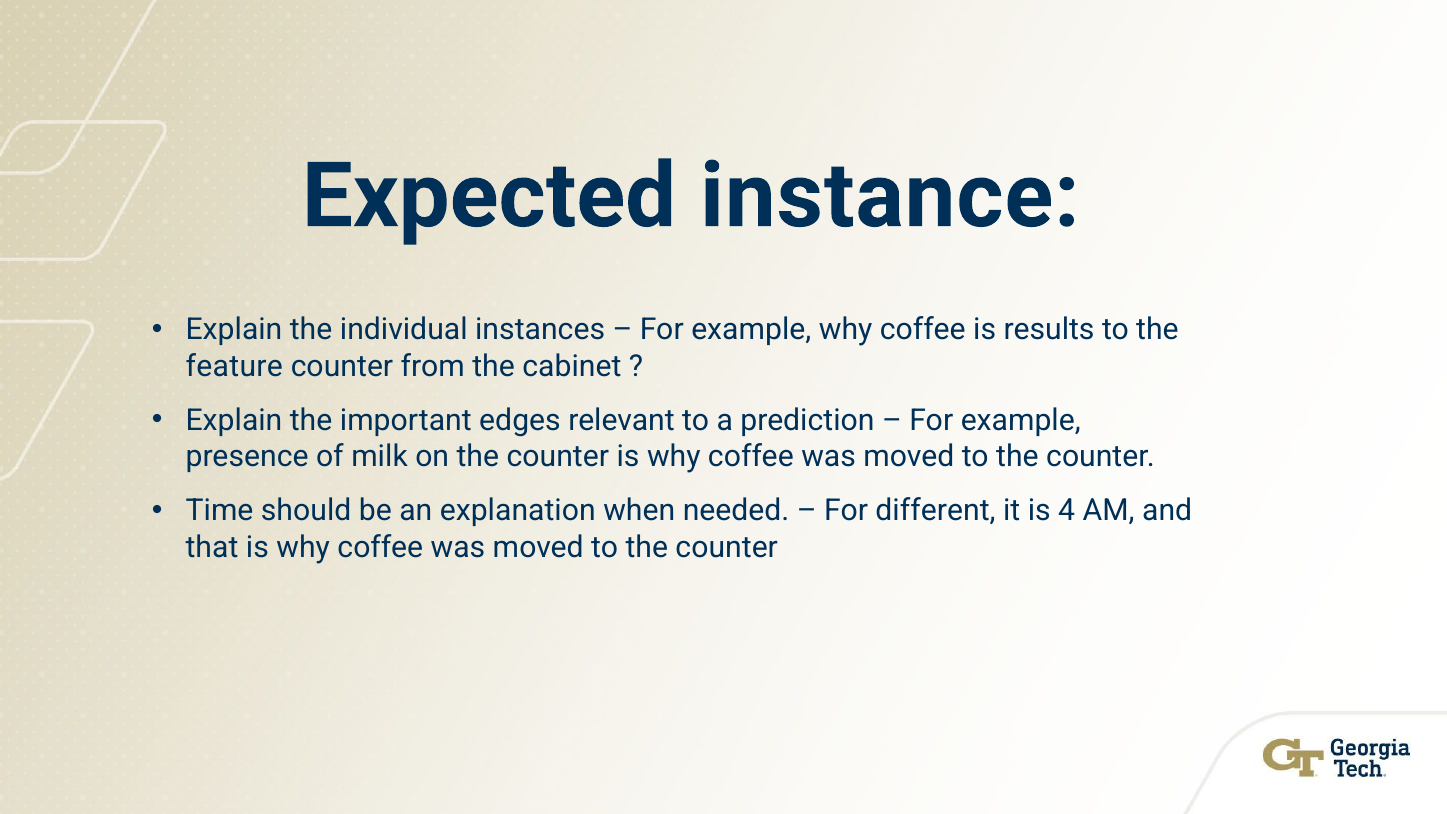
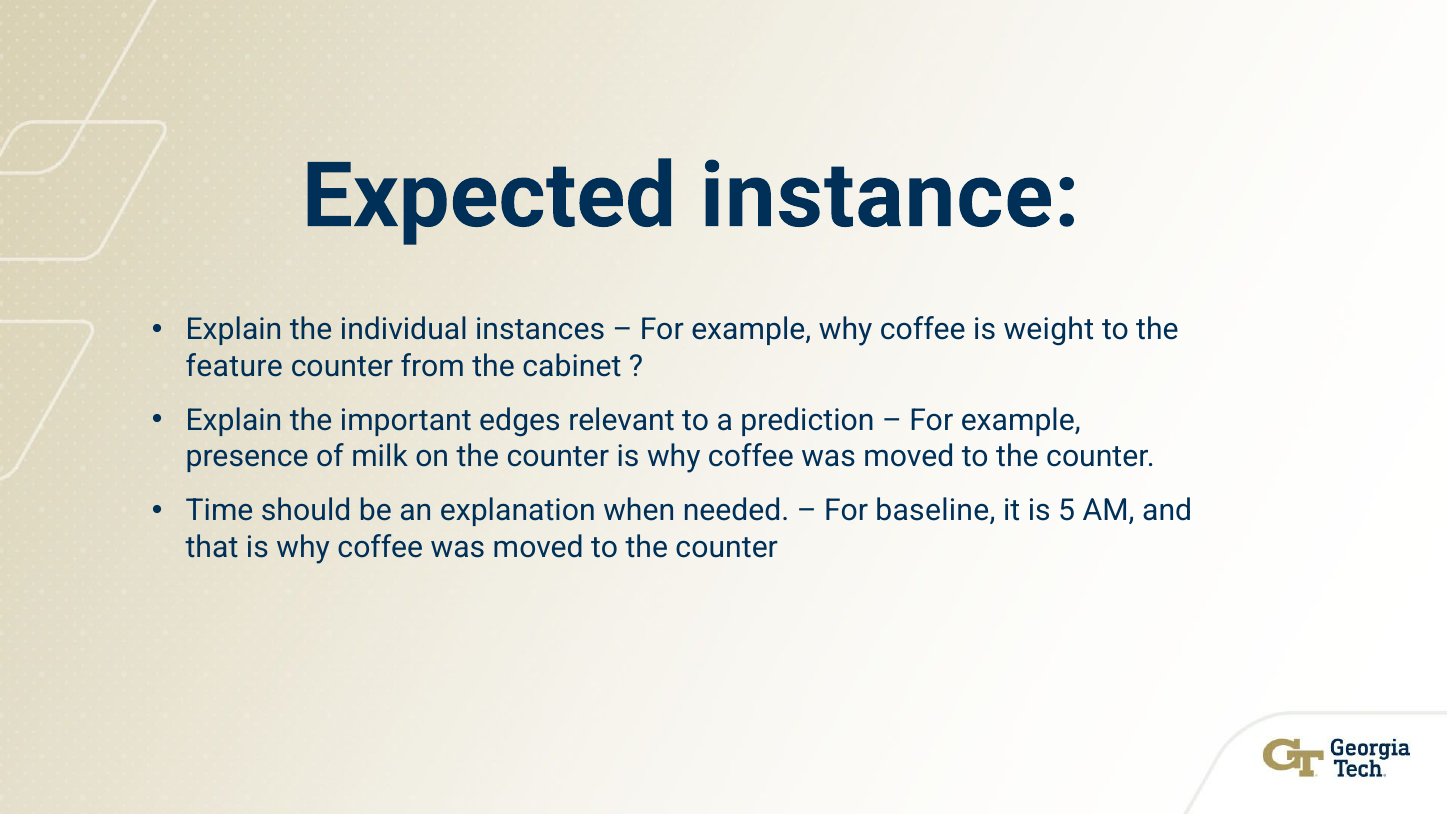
results: results -> weight (1049, 330)
different: different -> baseline (935, 511)
4: 4 -> 5 (1067, 511)
